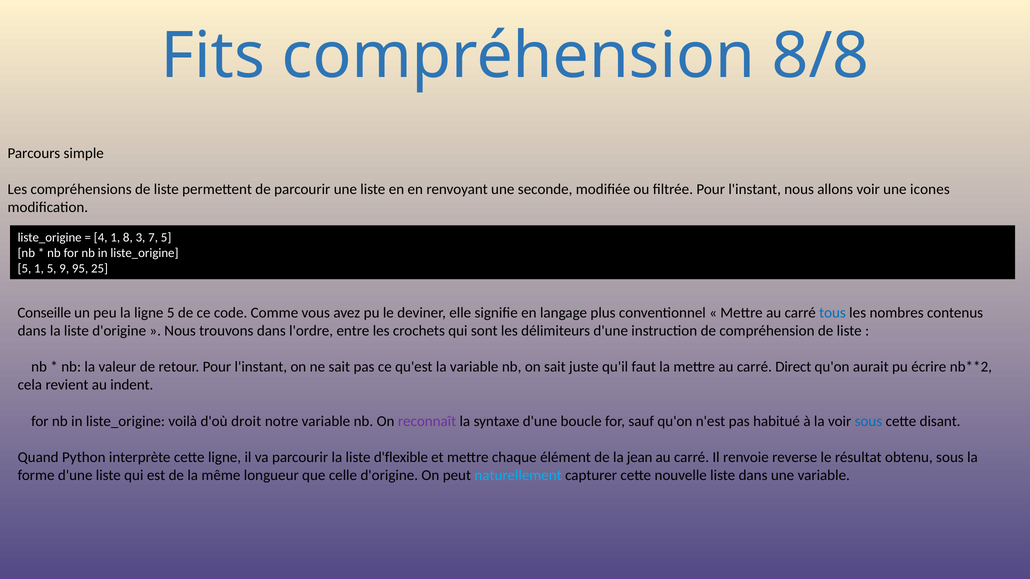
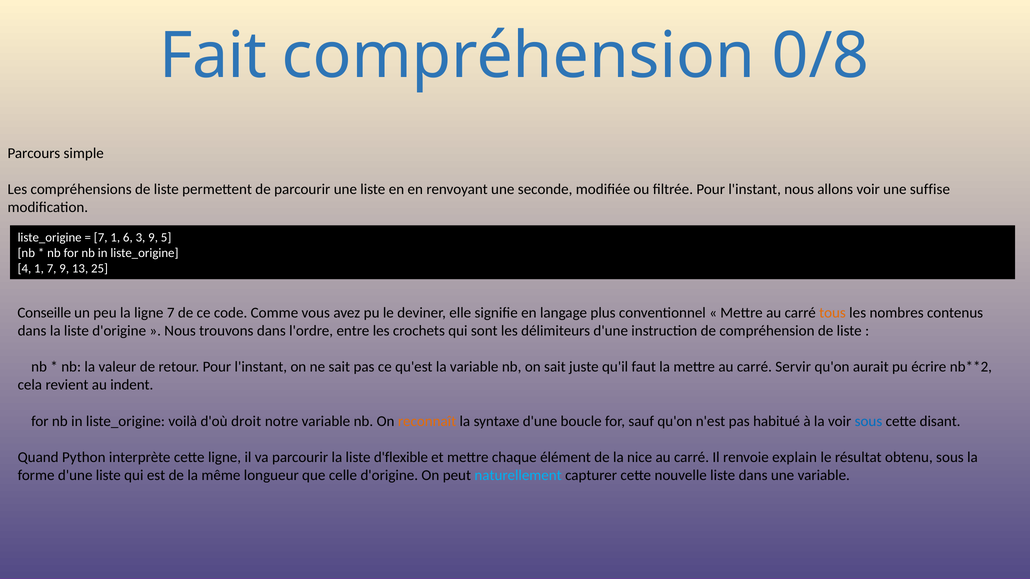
Fits: Fits -> Fait (213, 56)
8/8: 8/8 -> 0/8 (820, 56)
icones: icones -> suffise (930, 189)
4: 4 -> 7 (101, 238)
8: 8 -> 6 (128, 238)
3 7: 7 -> 9 (153, 238)
5: 5 -> 4 (24, 269)
1 5: 5 -> 7 (52, 269)
95: 95 -> 13 (80, 269)
ligne 5: 5 -> 7 (171, 313)
tous colour: blue -> orange (833, 313)
Direct: Direct -> Servir (793, 367)
reconnaît colour: purple -> orange (427, 421)
jean: jean -> nice (640, 457)
reverse: reverse -> explain (795, 457)
